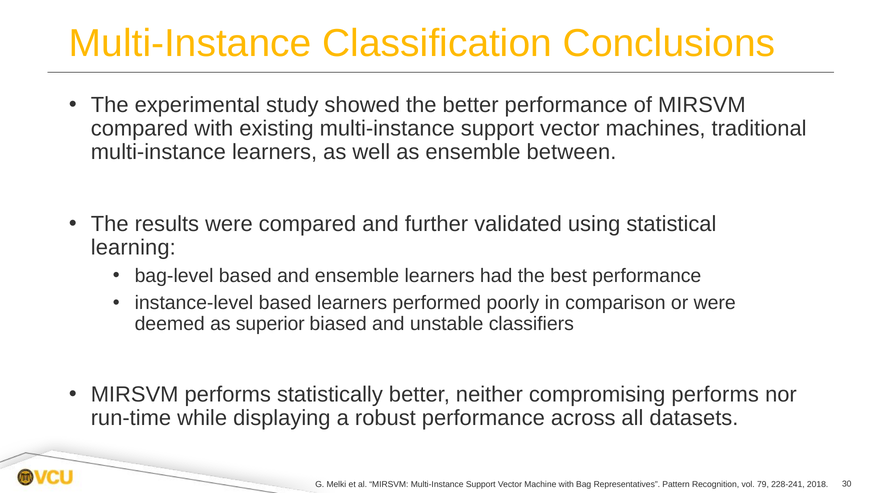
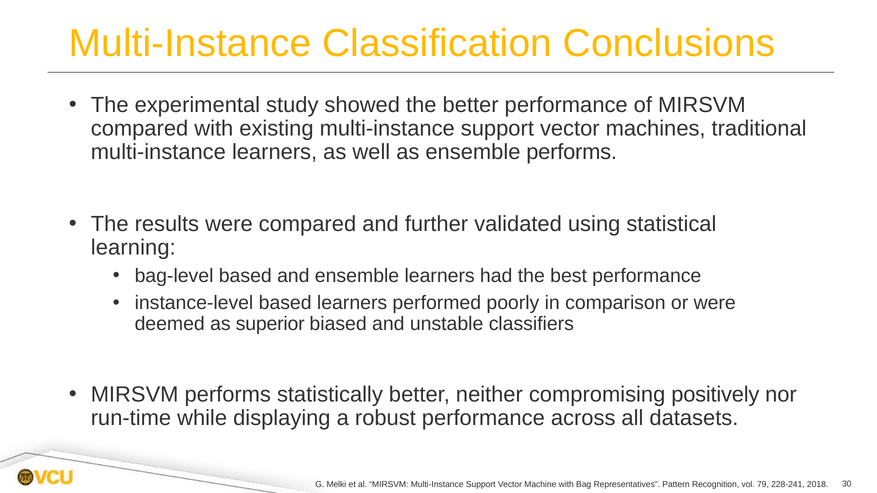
ensemble between: between -> performs (572, 152)
compromising performs: performs -> positively (715, 395)
